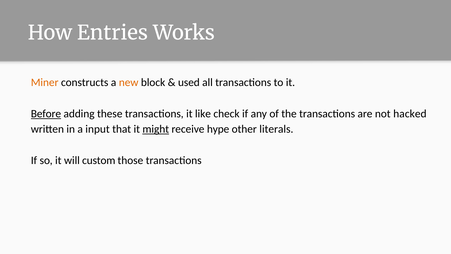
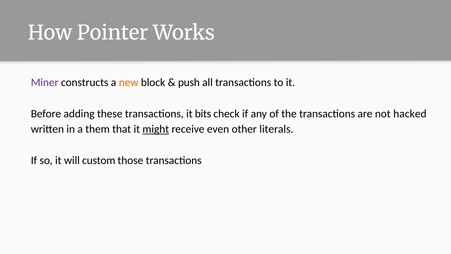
Entries: Entries -> Pointer (113, 33)
Miner colour: orange -> purple (45, 82)
used: used -> push (189, 82)
Before underline: present -> none (46, 114)
like: like -> bits (203, 114)
input: input -> them (98, 129)
hype: hype -> even (218, 129)
